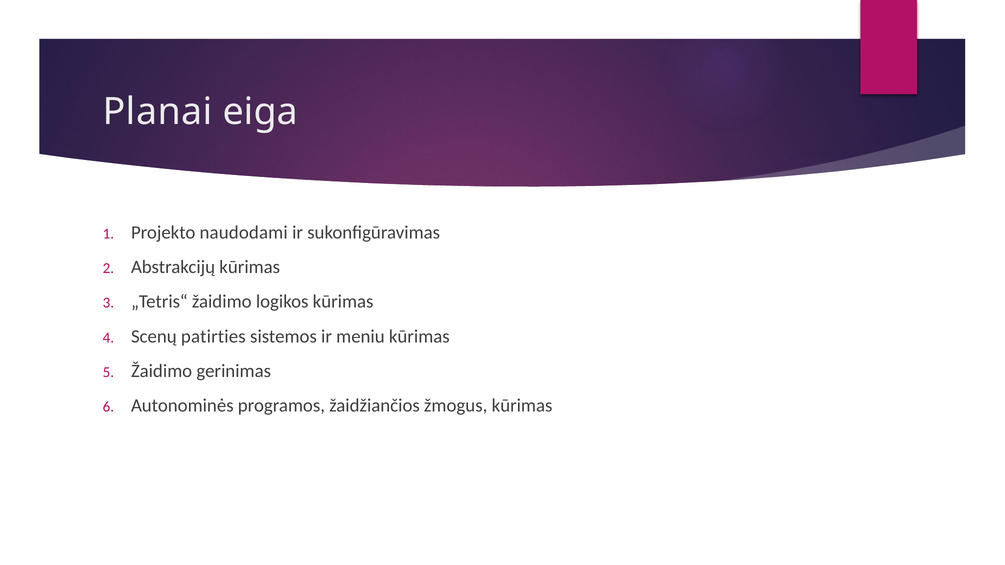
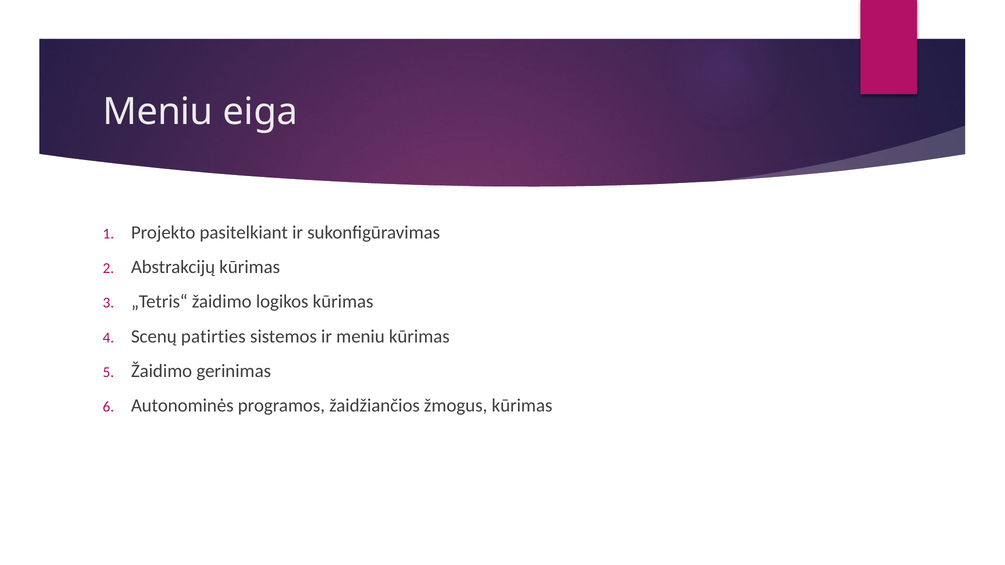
Planai: Planai -> Meniu (158, 112)
naudodami: naudodami -> pasitelkiant (244, 233)
